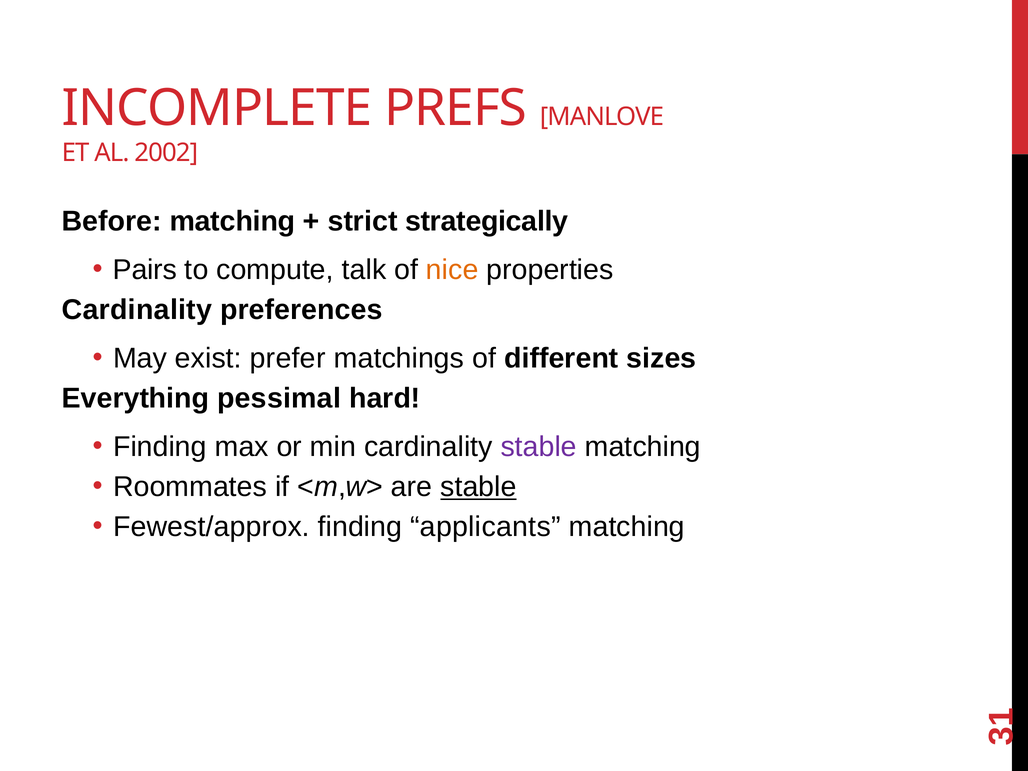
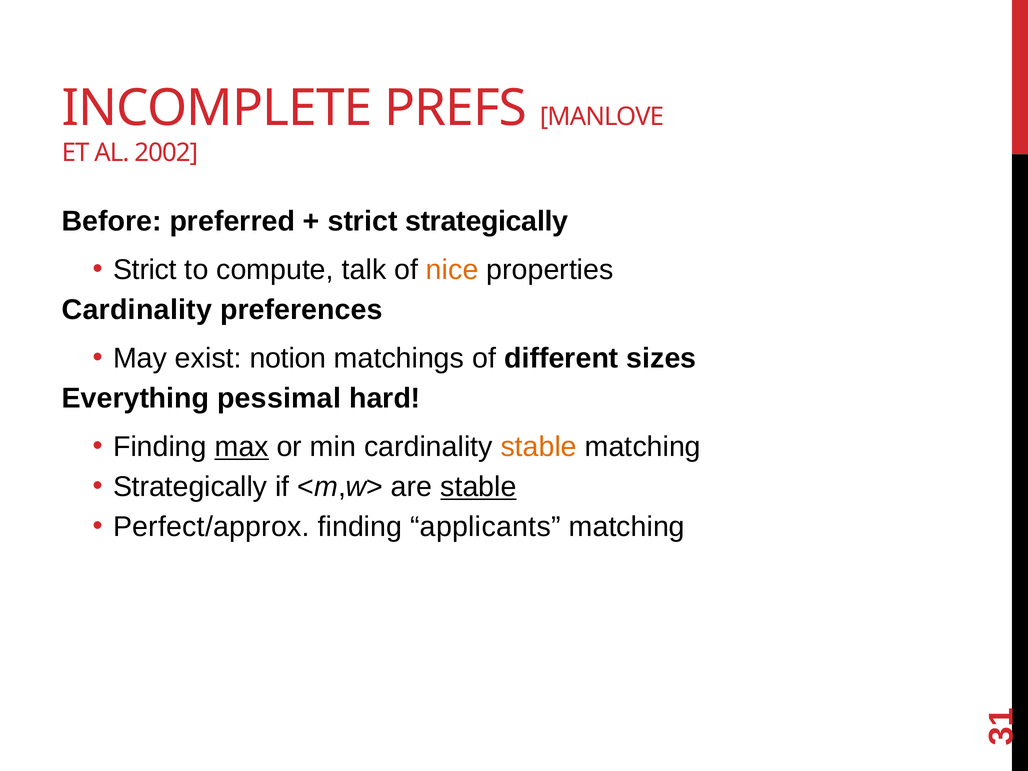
Before matching: matching -> preferred (232, 221)
Pairs: Pairs -> Strict (145, 270)
prefer: prefer -> notion (288, 358)
max underline: none -> present (242, 447)
stable colour: purple -> orange (539, 447)
Roommates: Roommates -> Strategically (190, 487)
Fewest/approx: Fewest/approx -> Perfect/approx (211, 527)
